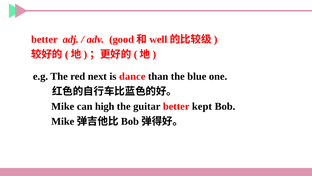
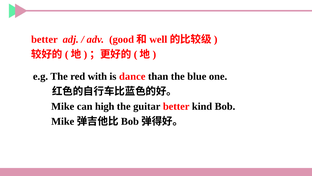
next: next -> with (97, 76)
kept: kept -> kind (202, 106)
